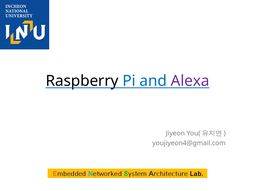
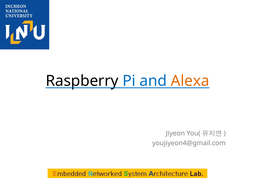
Alexa colour: purple -> orange (190, 81)
